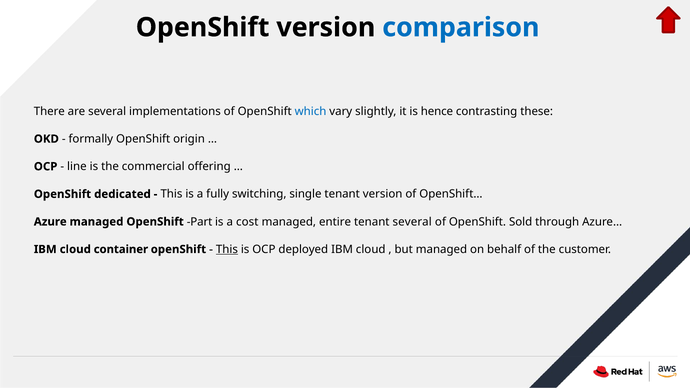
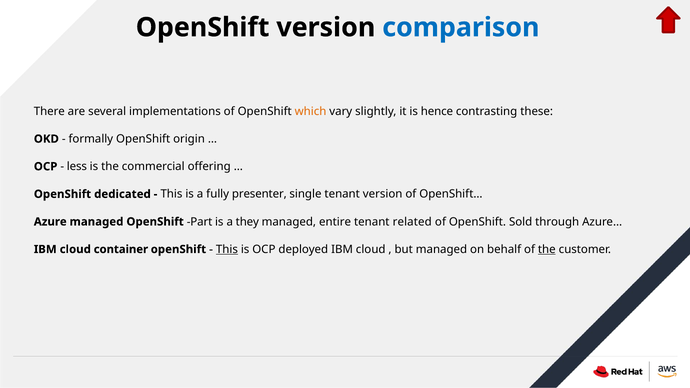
which colour: blue -> orange (311, 111)
line: line -> less (77, 167)
switching: switching -> presenter (259, 194)
cost: cost -> they (247, 222)
tenant several: several -> related (412, 222)
the underline: none -> present (547, 249)
